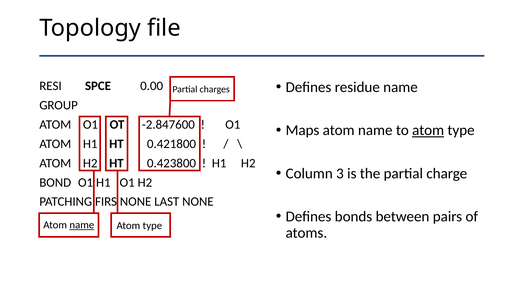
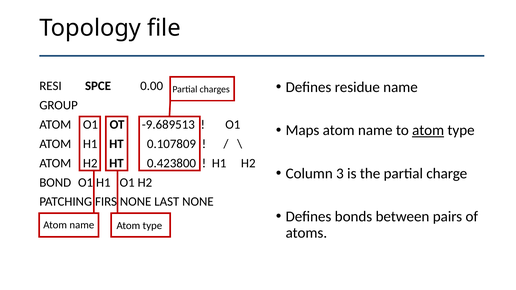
-2.847600: -2.847600 -> -9.689513 (168, 125)
0.421800: 0.421800 -> 0.107809 (171, 144)
name underline: present -> none (82, 225)
